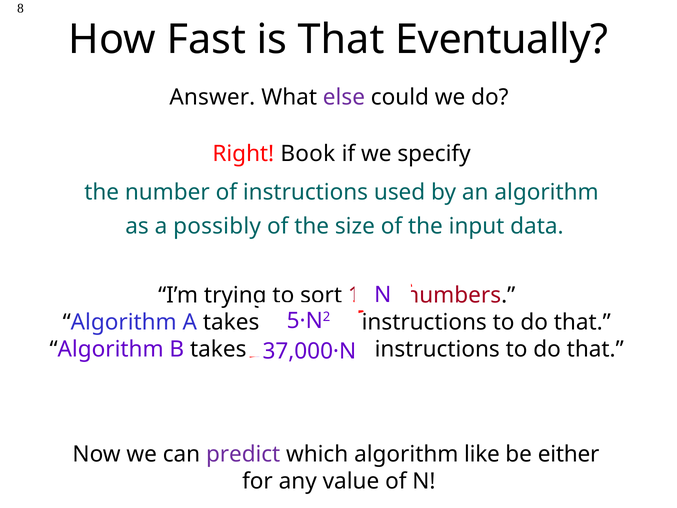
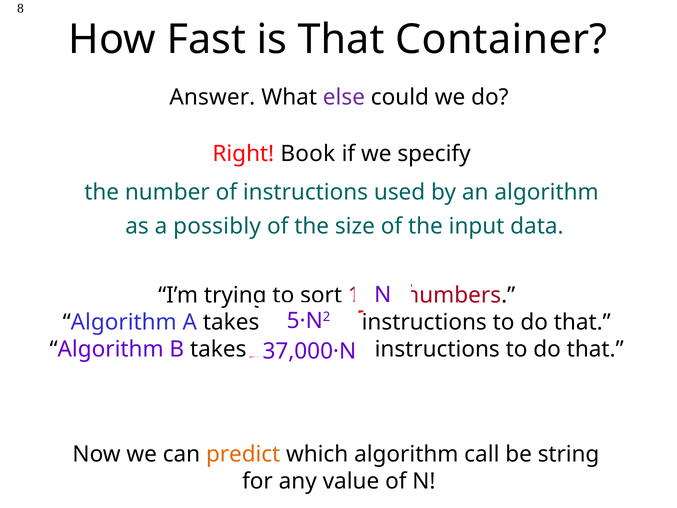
Eventually: Eventually -> Container (501, 40)
predict colour: purple -> orange (243, 454)
like: like -> call (482, 454)
either: either -> string (569, 454)
